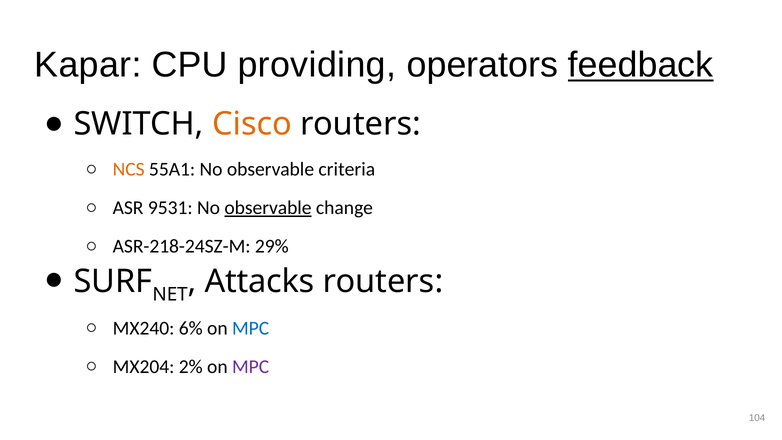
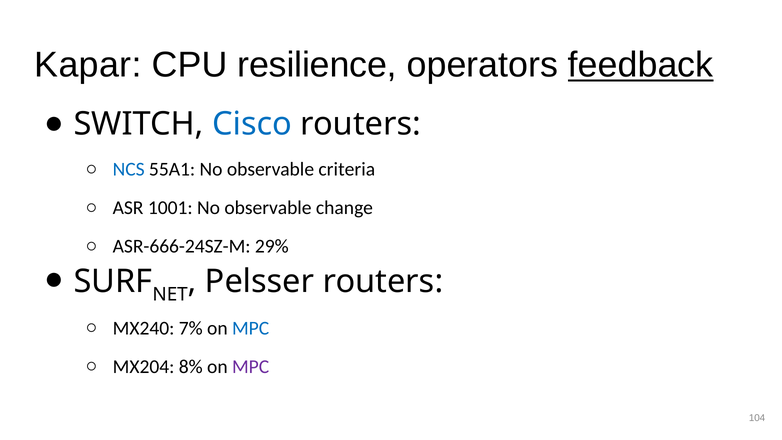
providing: providing -> resilience (317, 65)
Cisco colour: orange -> blue (252, 124)
NCS colour: orange -> blue (129, 169)
9531: 9531 -> 1001 (170, 208)
observable underline: present -> none (268, 208)
ASR-218-24SZ-M: ASR-218-24SZ-M -> ASR-666-24SZ-M (182, 246)
Attacks: Attacks -> Pelsser (260, 282)
6%: 6% -> 7% (191, 328)
2%: 2% -> 8% (191, 367)
